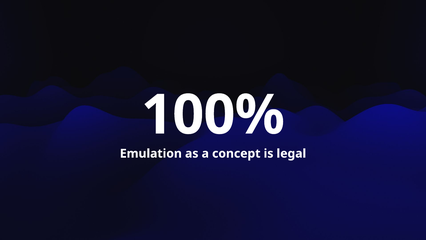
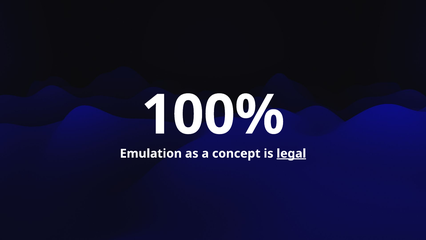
legal underline: none -> present (291, 153)
